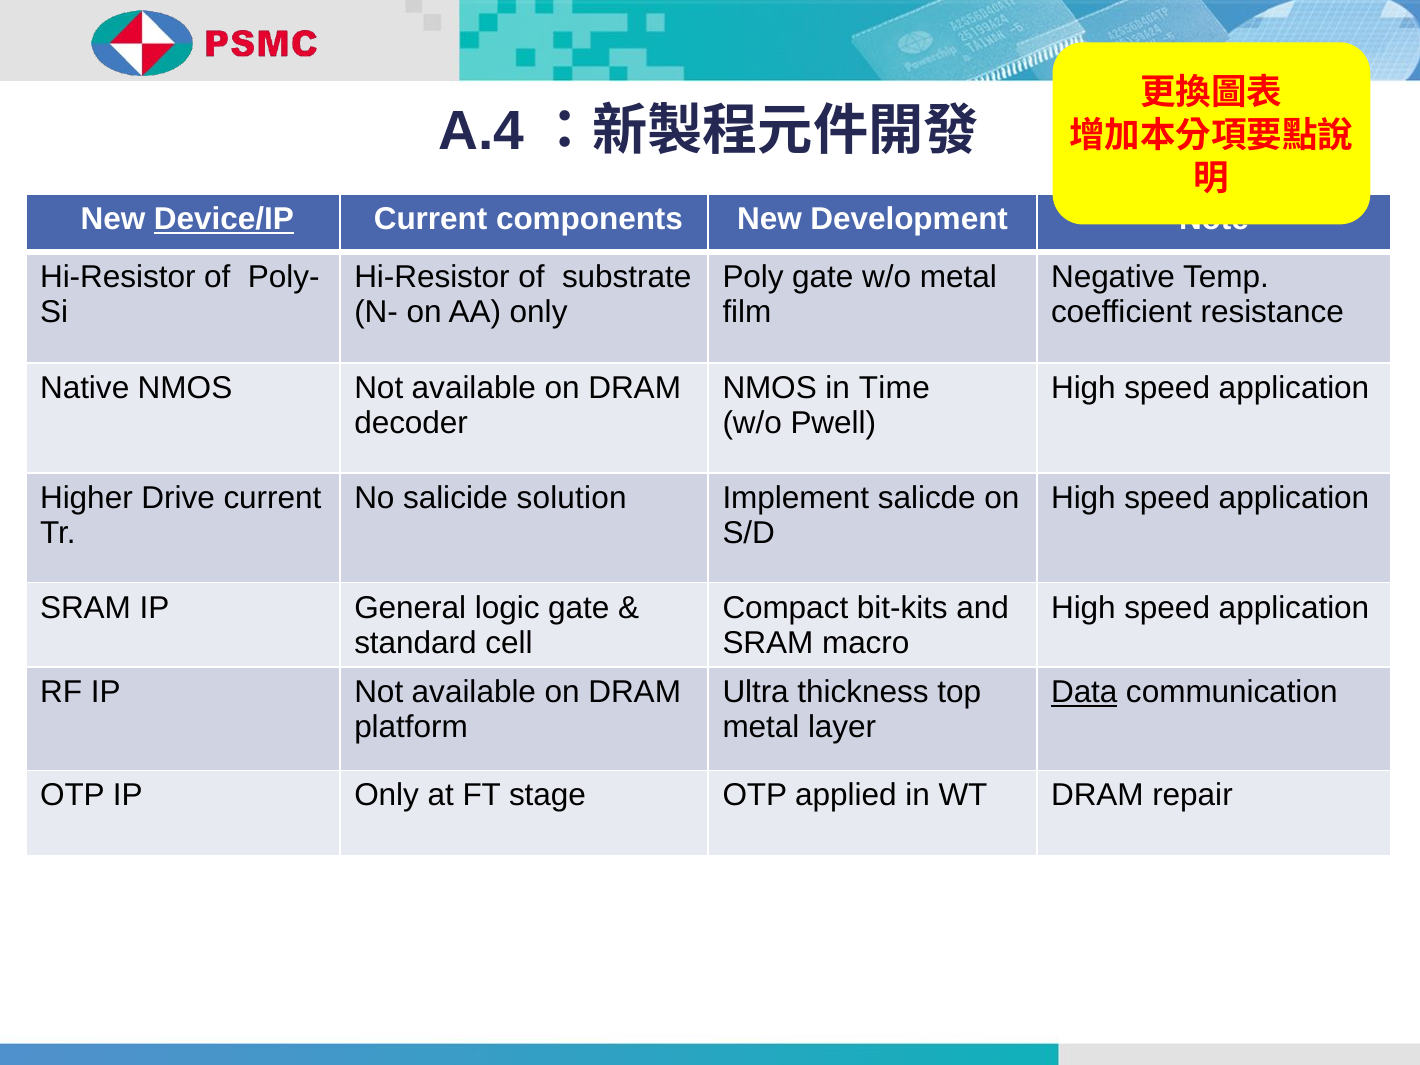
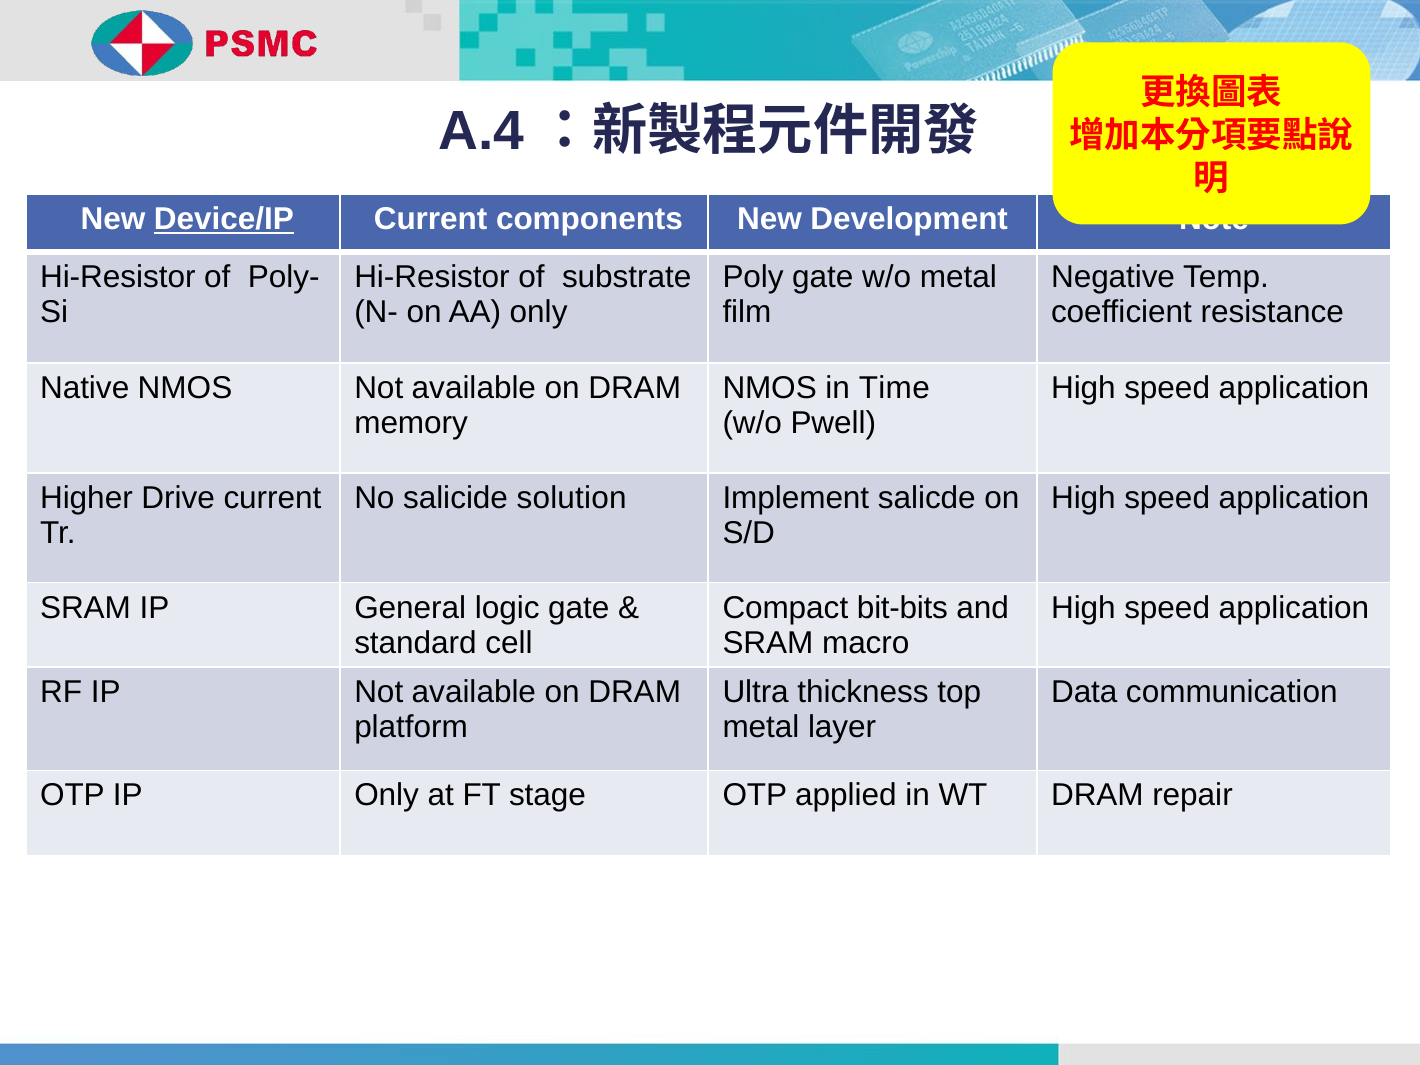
decoder: decoder -> memory (411, 423)
bit-kits: bit-kits -> bit-bits (902, 608)
Data underline: present -> none (1084, 692)
